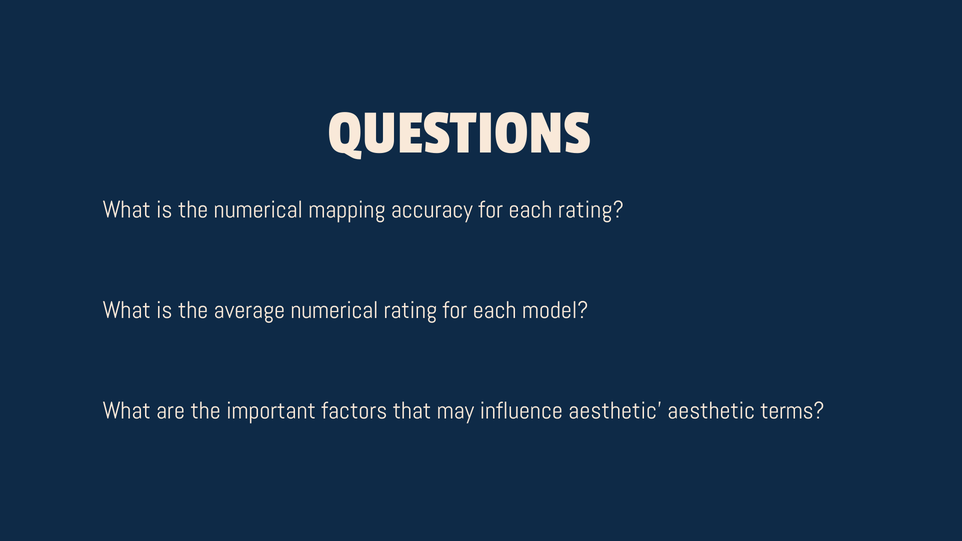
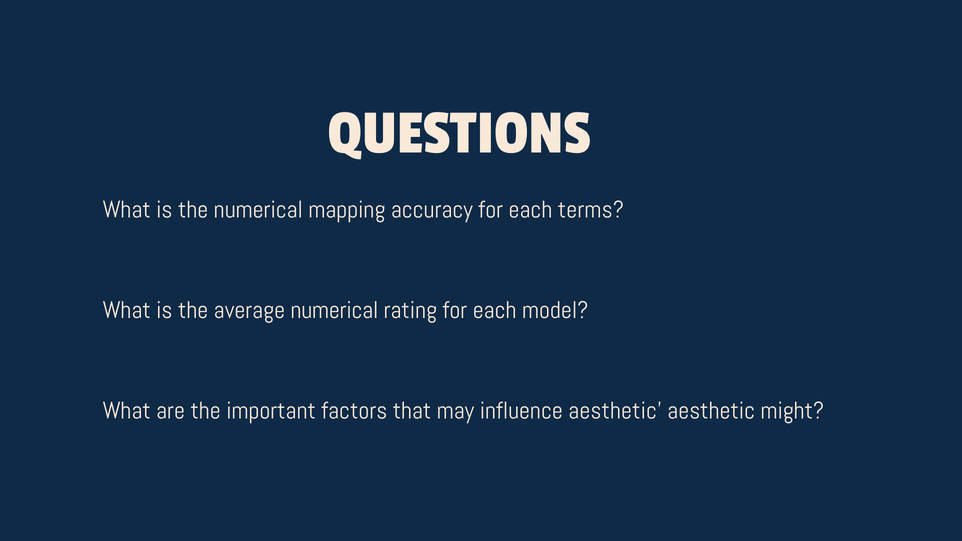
each rating: rating -> terms (591, 210)
terms: terms -> might (792, 411)
